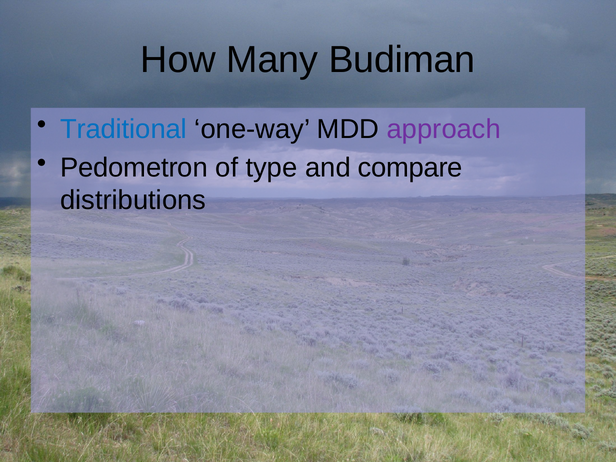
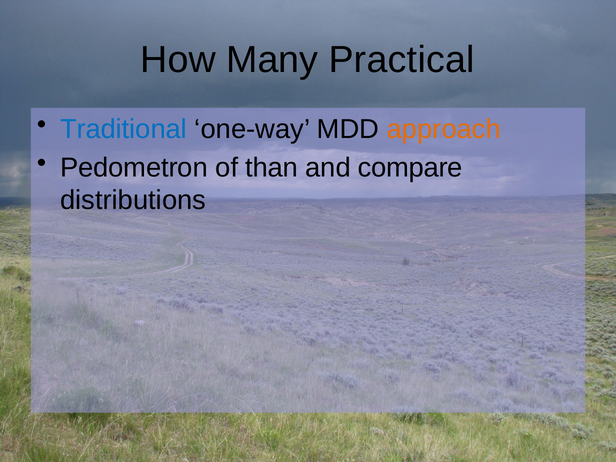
Budiman: Budiman -> Practical (402, 60)
approach colour: purple -> orange (444, 129)
type: type -> than (272, 168)
